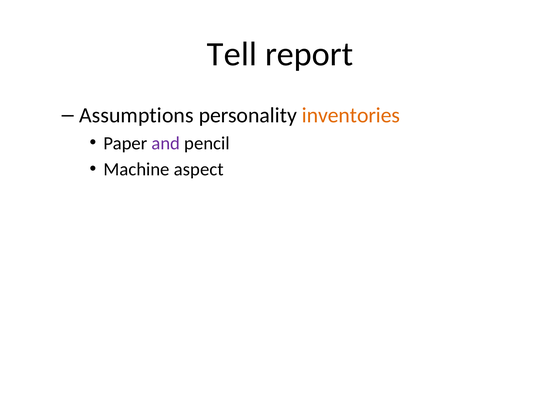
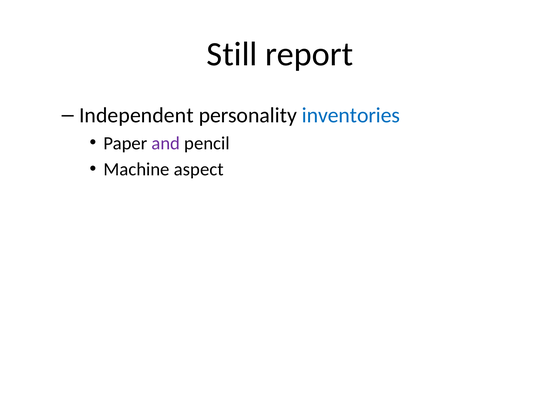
Tell: Tell -> Still (232, 54)
Assumptions: Assumptions -> Independent (136, 115)
inventories colour: orange -> blue (351, 115)
